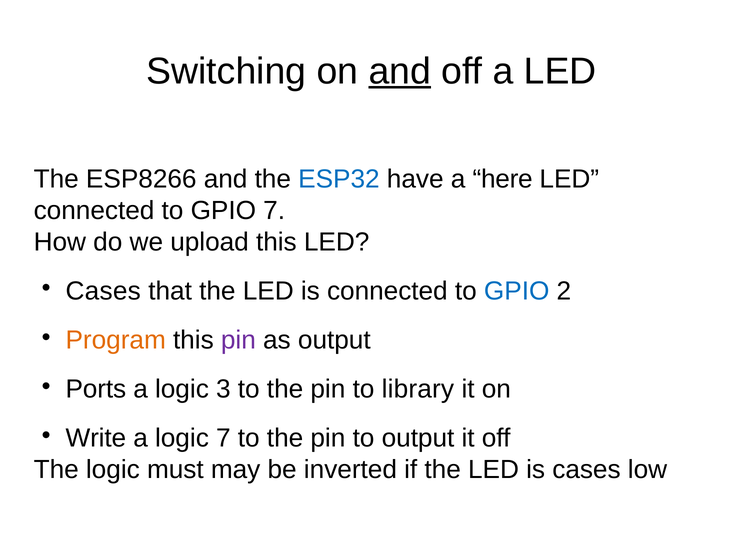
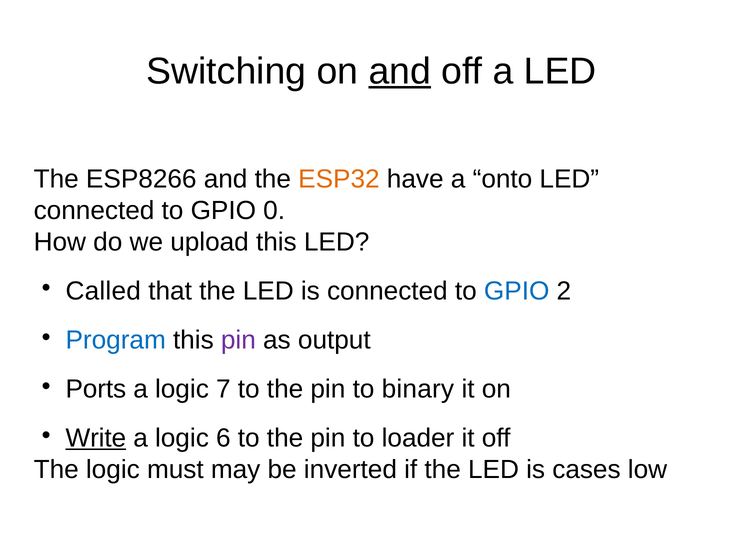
ESP32 colour: blue -> orange (339, 179)
here: here -> onto (503, 179)
GPIO 7: 7 -> 0 (274, 211)
Cases: Cases -> Called (103, 291)
Program colour: orange -> blue (116, 340)
3: 3 -> 7 (223, 389)
library: library -> binary (418, 389)
Write underline: none -> present (96, 438)
logic 7: 7 -> 6 (223, 438)
to output: output -> loader (418, 438)
